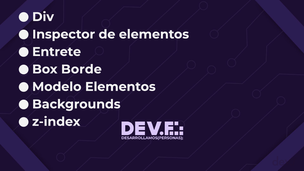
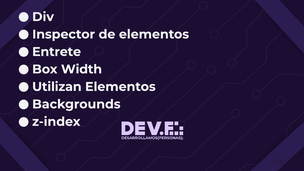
Borde: Borde -> Width (82, 69)
Modelo: Modelo -> Utilizan (57, 87)
